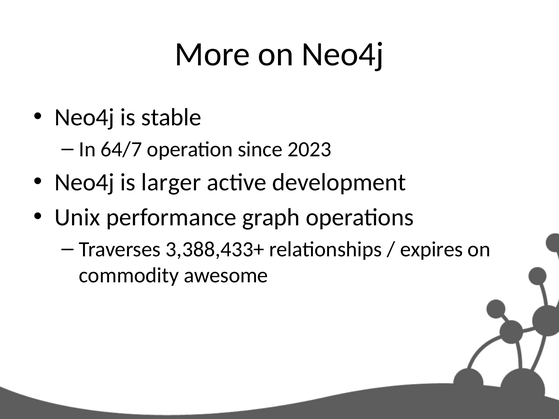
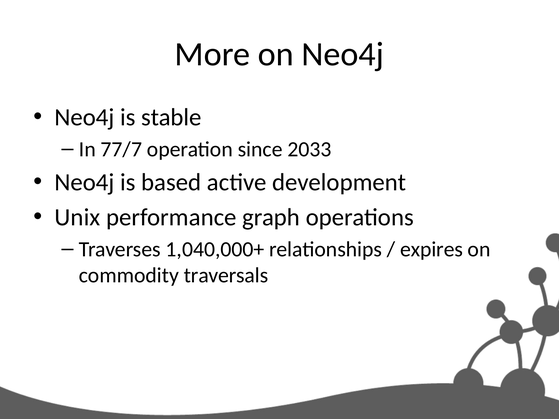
64/7: 64/7 -> 77/7 (121, 149)
2023: 2023 -> 2033 (309, 149)
larger: larger -> based (171, 182)
3,388,433+: 3,388,433+ -> 1,040,000+ (215, 249)
awesome: awesome -> traversals (226, 275)
